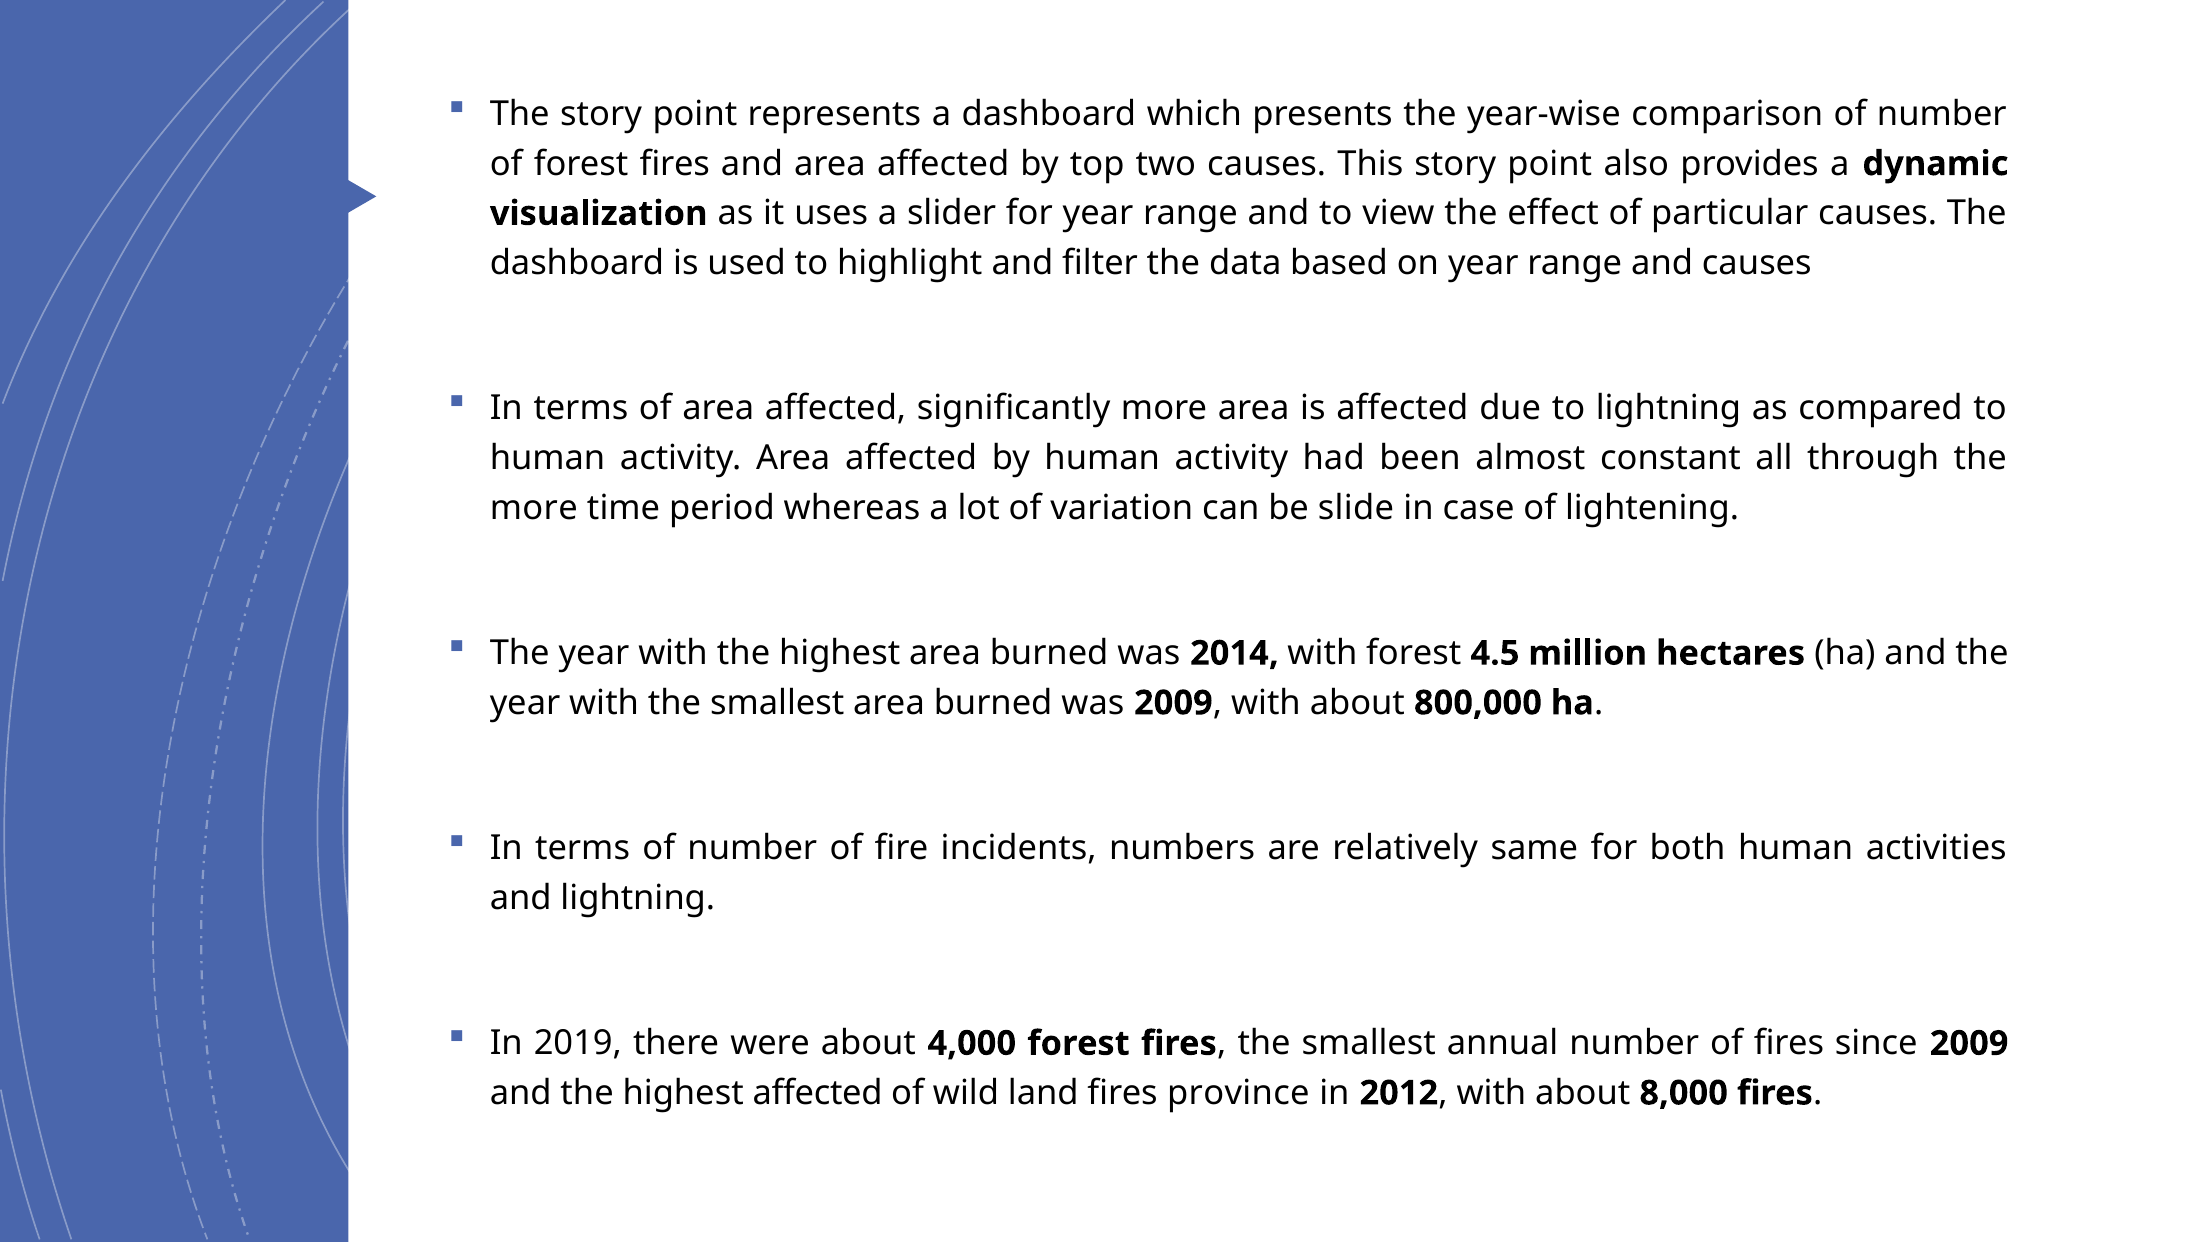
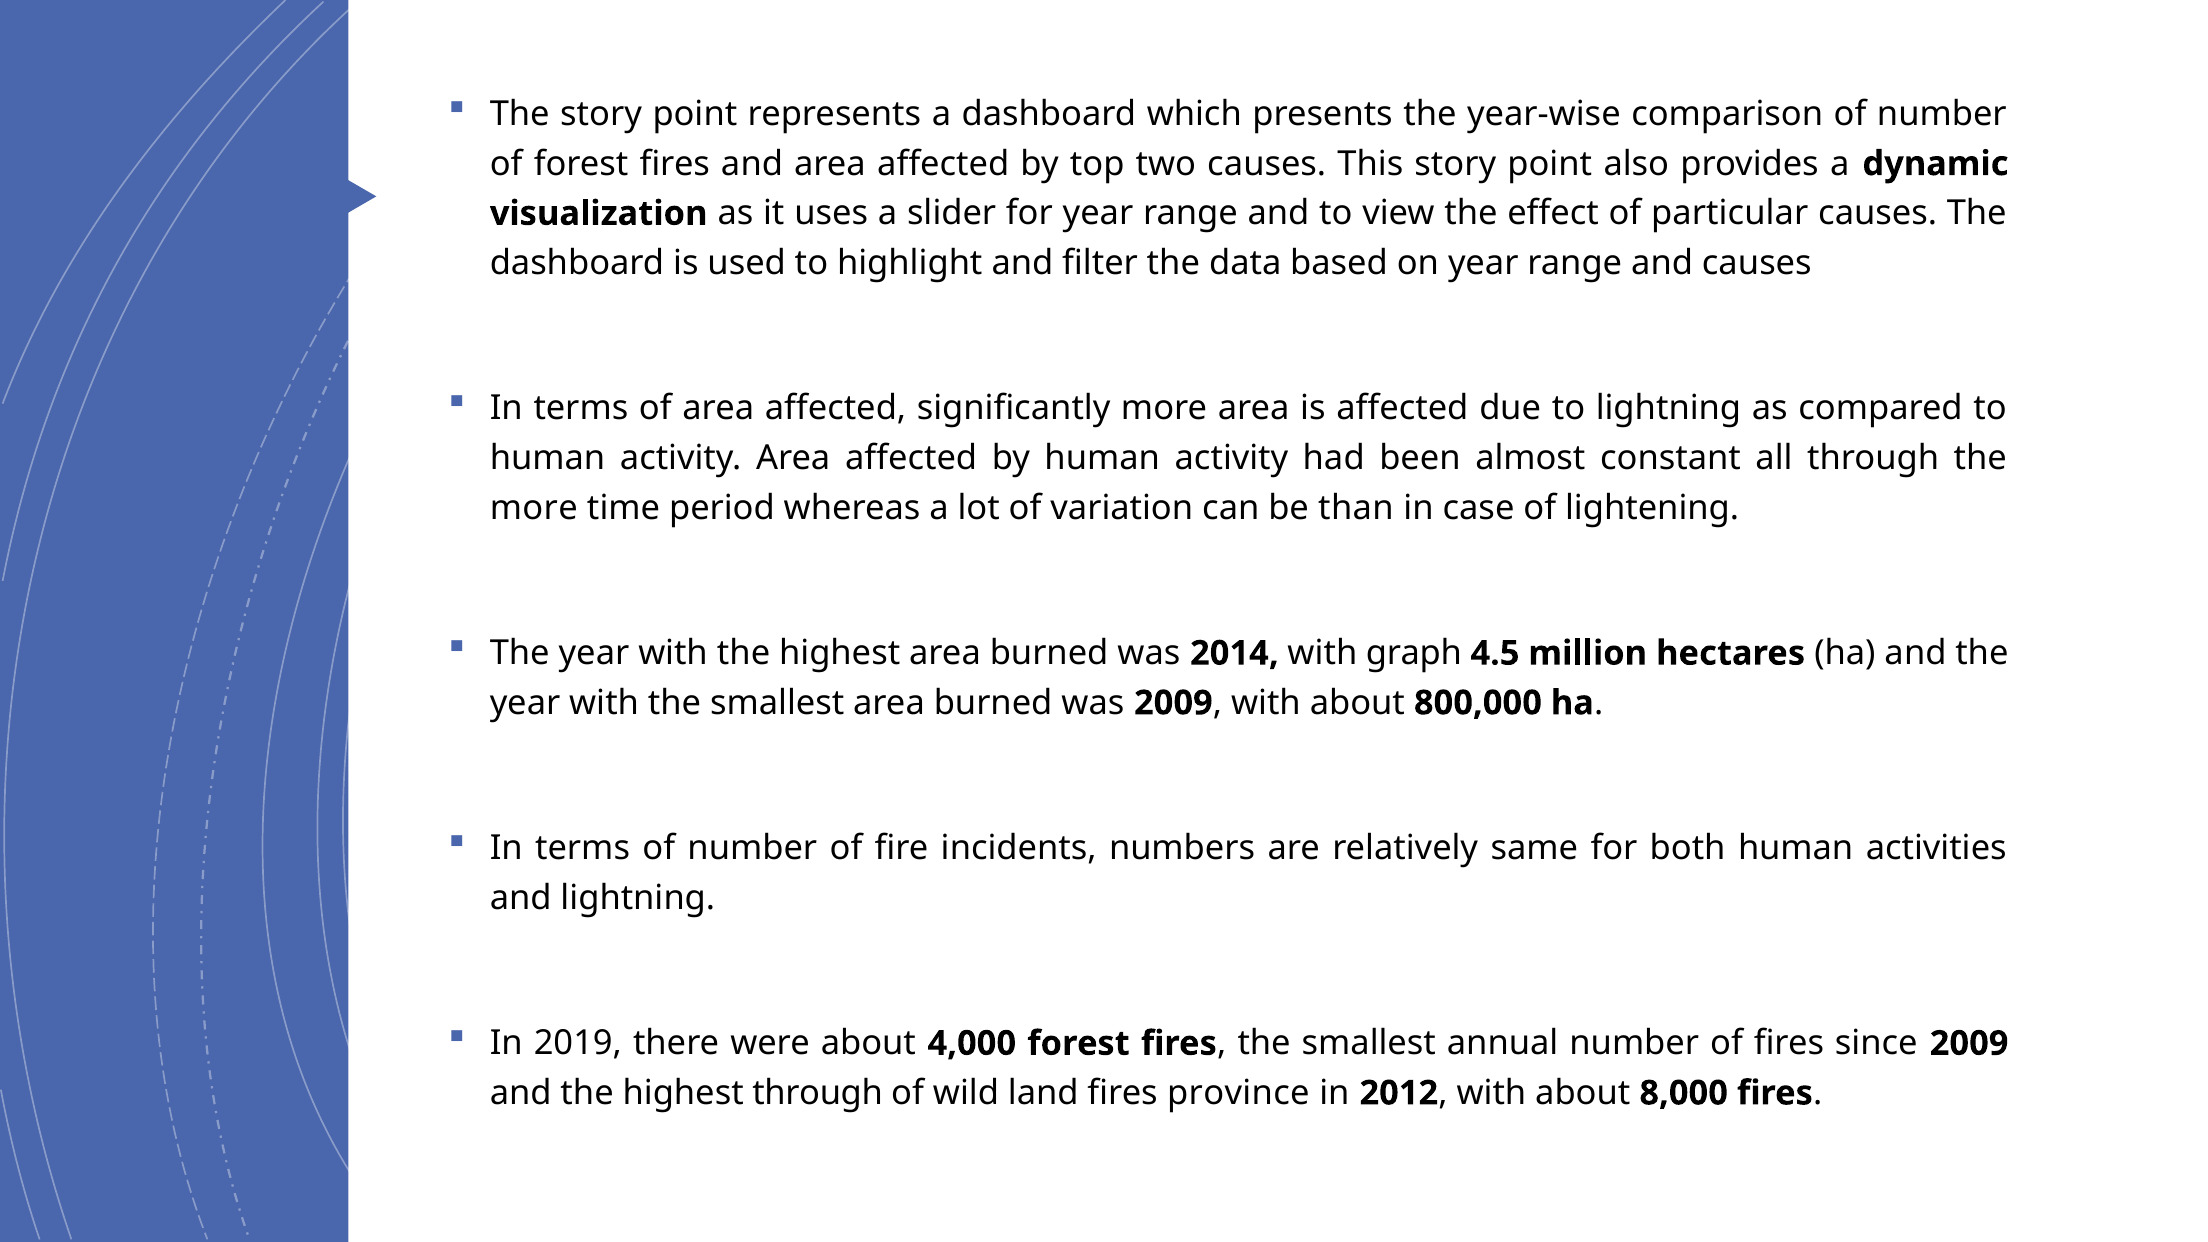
slide: slide -> than (1356, 508)
with forest: forest -> graph (1414, 653)
highest affected: affected -> through (818, 1093)
